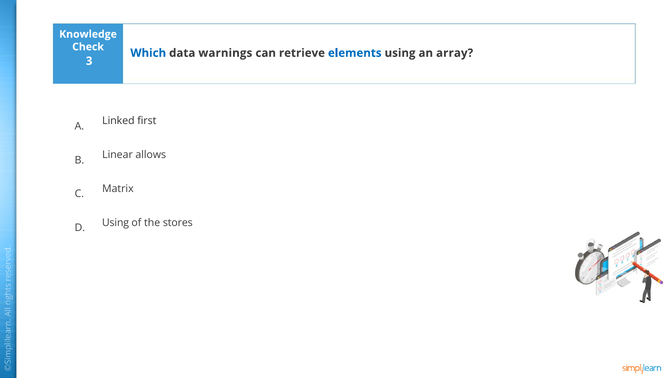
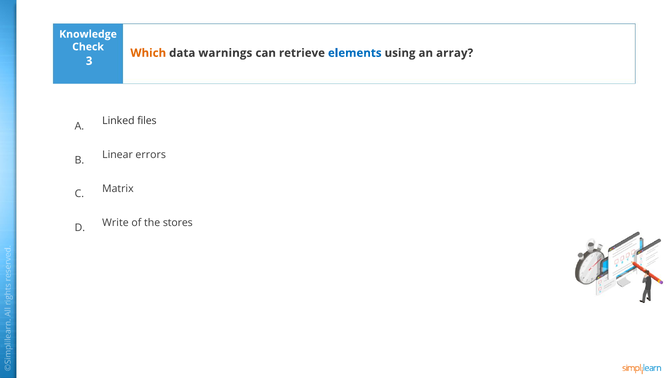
Which colour: blue -> orange (148, 53)
first: first -> files (147, 121)
allows: allows -> errors (151, 155)
Using: Using -> Write (115, 223)
